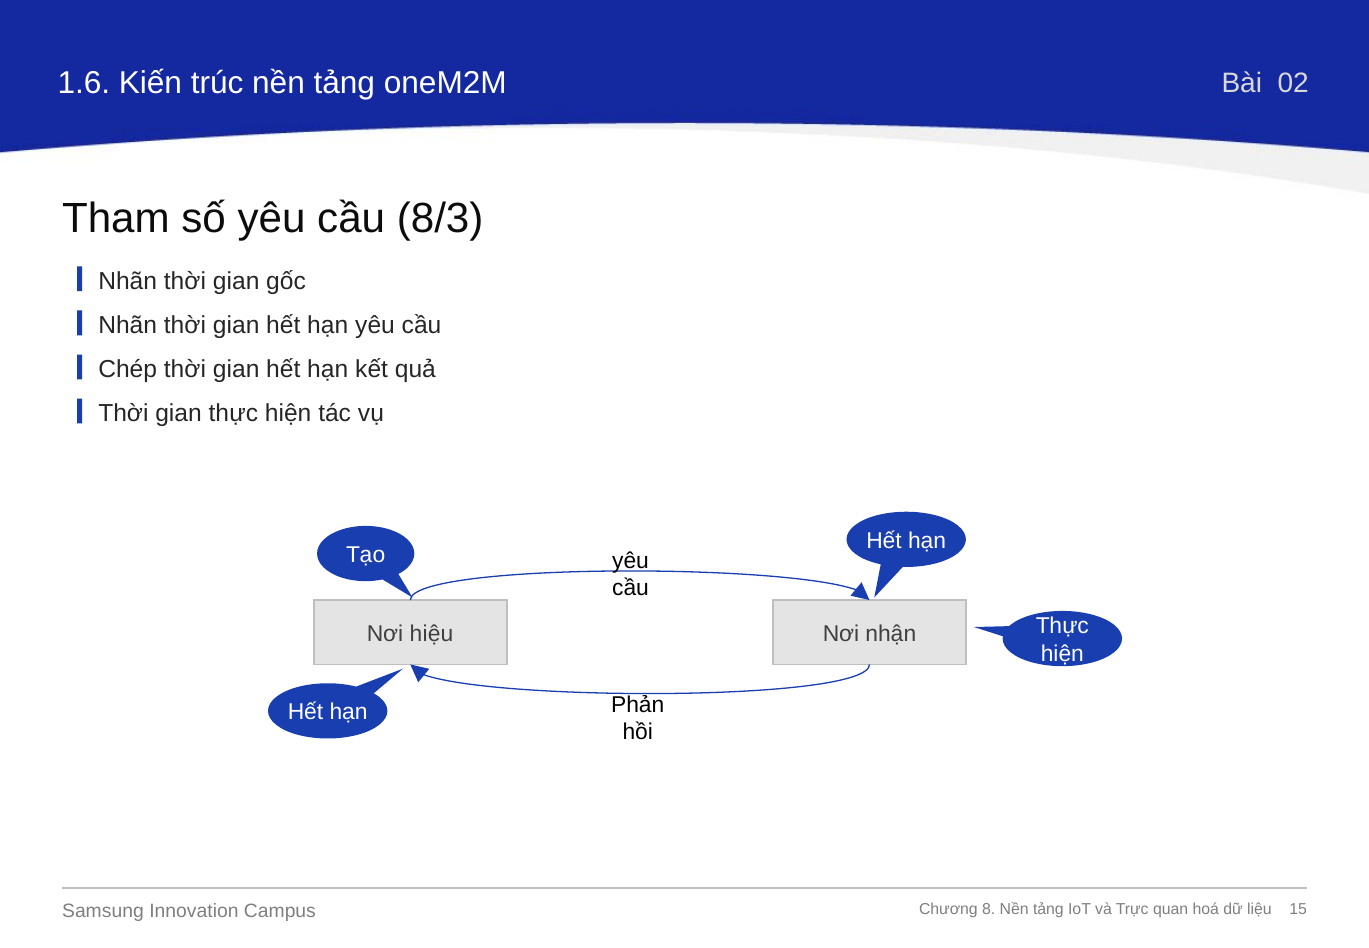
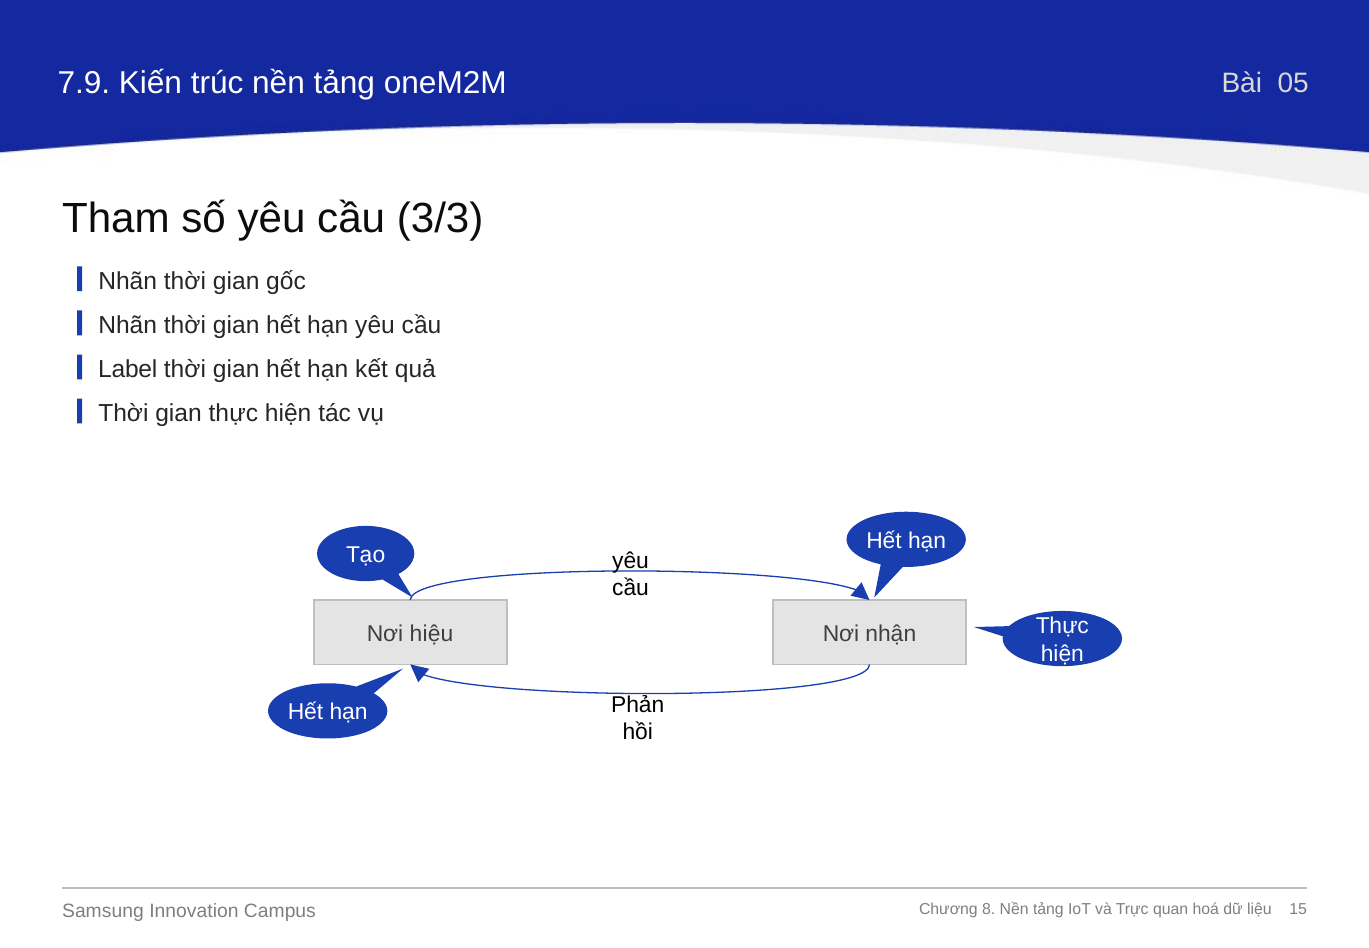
1.6: 1.6 -> 7.9 (84, 83)
02: 02 -> 05 (1293, 83)
8/3: 8/3 -> 3/3 (440, 218)
Chép: Chép -> Label (128, 370)
